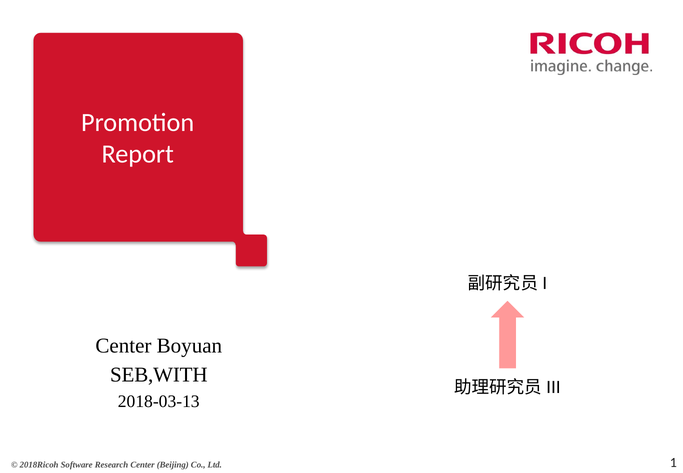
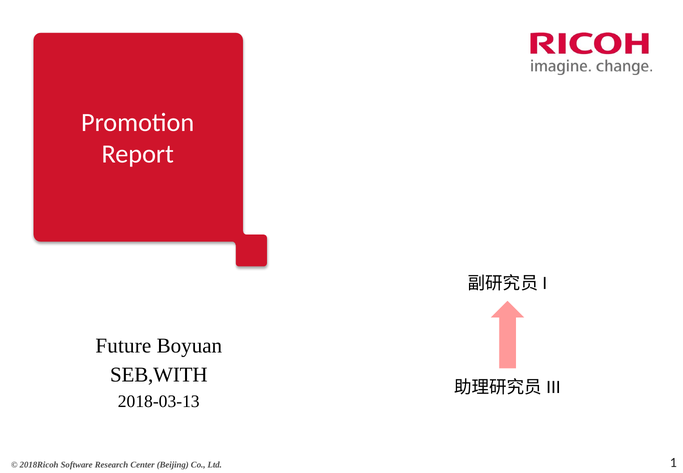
Center: Center -> Future (123, 345)
